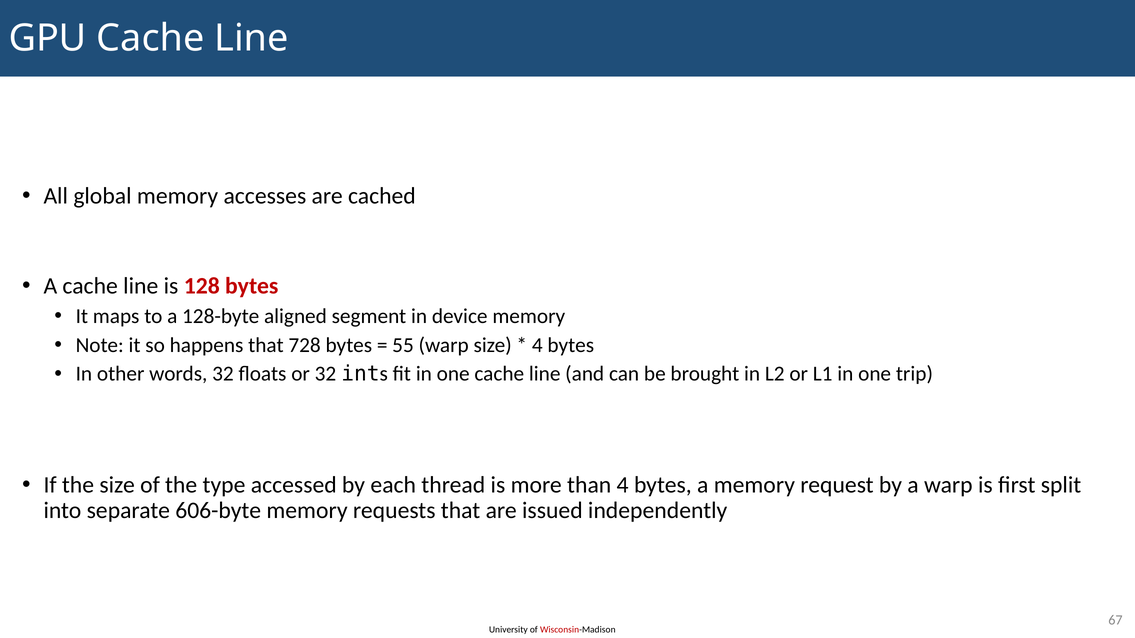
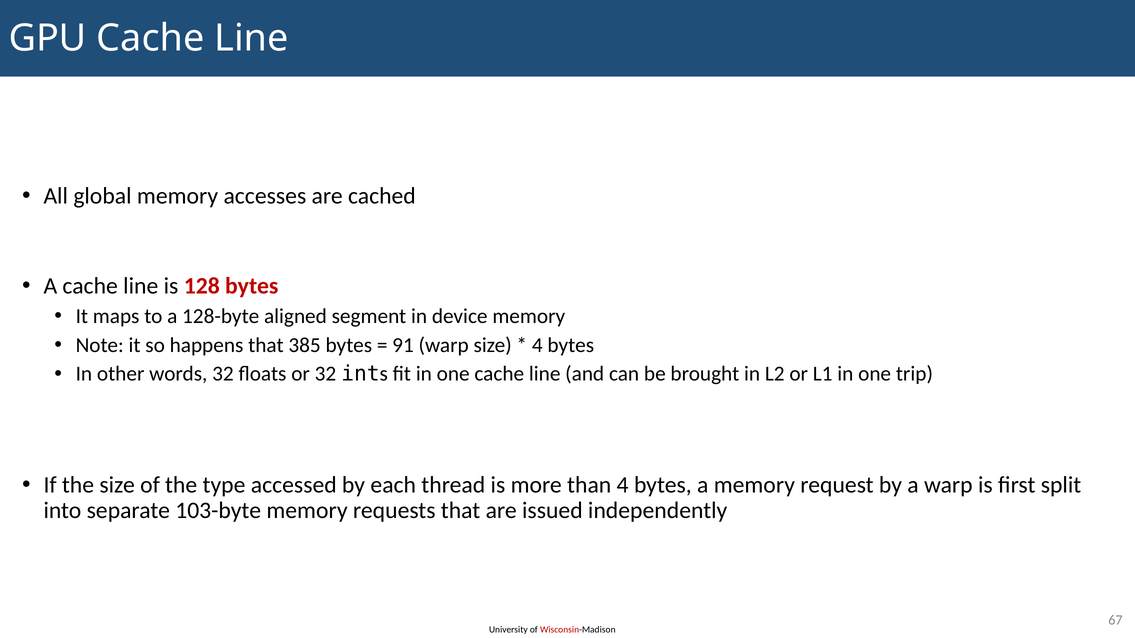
728: 728 -> 385 (305, 345)
55: 55 -> 91 (403, 345)
606-byte: 606-byte -> 103-byte (218, 511)
